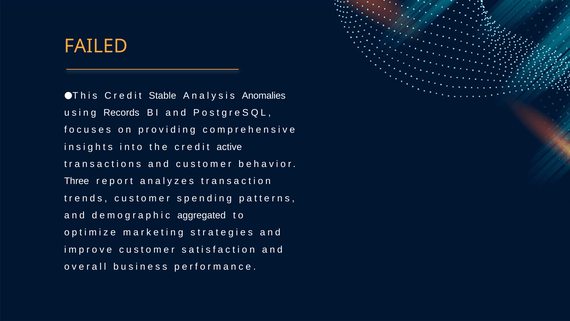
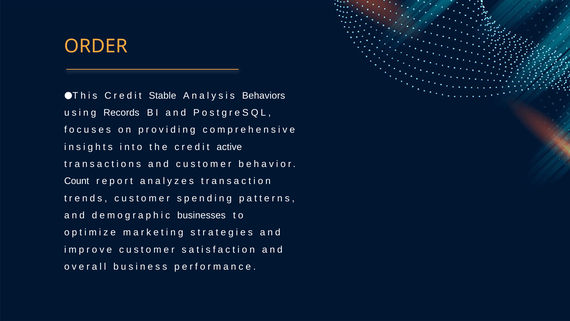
FAILED: FAILED -> ORDER (96, 46)
Anomalies: Anomalies -> Behaviors (264, 95)
Three: Three -> Count (77, 181)
aggregated: aggregated -> businesses (201, 215)
